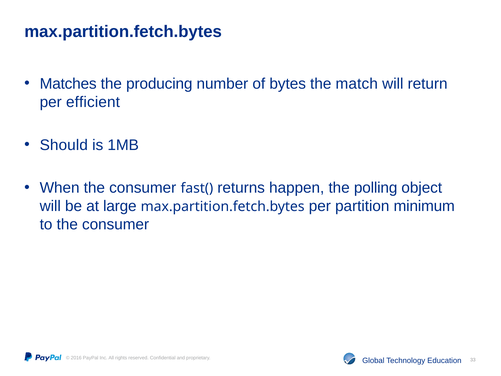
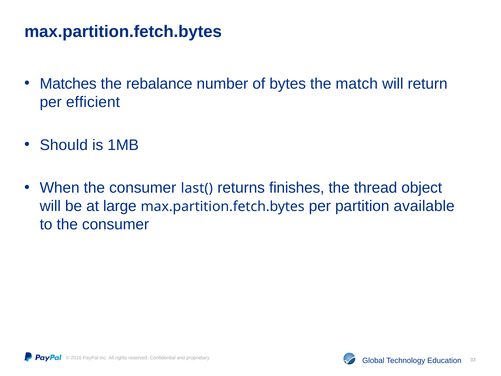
producing: producing -> rebalance (159, 84)
fast(: fast( -> last( (197, 188)
happen: happen -> finishes (297, 188)
polling: polling -> thread (376, 188)
minimum: minimum -> available (424, 206)
